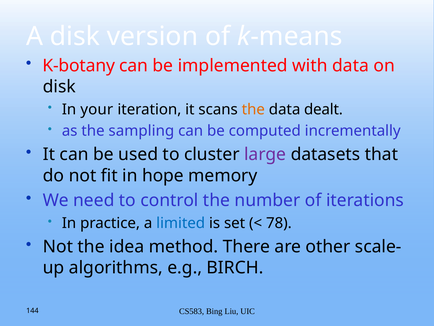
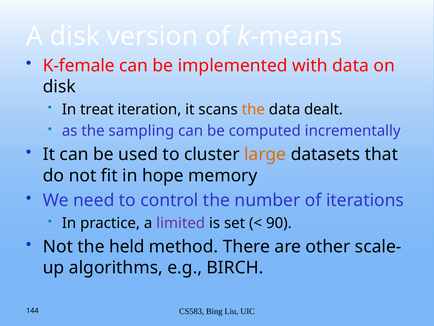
K-botany: K-botany -> K-female (79, 66)
your: your -> treat (97, 109)
large colour: purple -> orange (265, 154)
limited colour: blue -> purple (181, 223)
78: 78 -> 90 (279, 223)
idea: idea -> held (127, 246)
